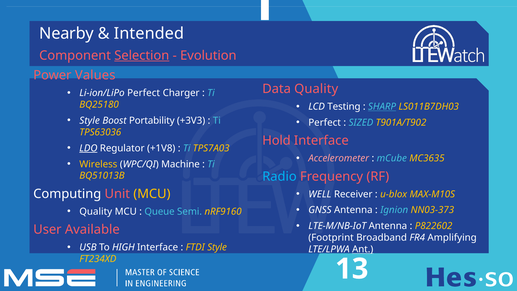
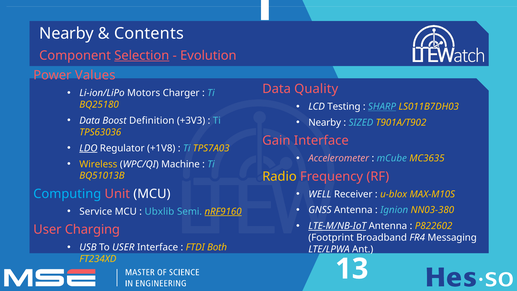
Intended: Intended -> Contents (149, 34)
Li-ion/LiPo Perfect: Perfect -> Motors (144, 93)
Style: Style -> Data (90, 121)
Portability: Portability -> Definition (152, 121)
Perfect: Perfect -> Nearby (325, 123)
Hold: Hold -> Gain (276, 141)
Radio colour: light blue -> yellow (279, 176)
Computing colour: white -> light blue (67, 194)
MCU colour: yellow -> white (152, 194)
NN03-373: NN03-373 -> NN03-380 (432, 210)
Quality: Quality -> Service (96, 211)
Queue: Queue -> Ubxlib (159, 211)
nRF9160 underline: none -> present (223, 211)
LTE-M/NB-IoT underline: none -> present (337, 226)
Available: Available -> Charging (92, 230)
Amplifying: Amplifying -> Messaging (452, 238)
To HIGH: HIGH -> USER (123, 247)
FTDI Style: Style -> Both (217, 247)
Ant underline: present -> none (363, 249)
